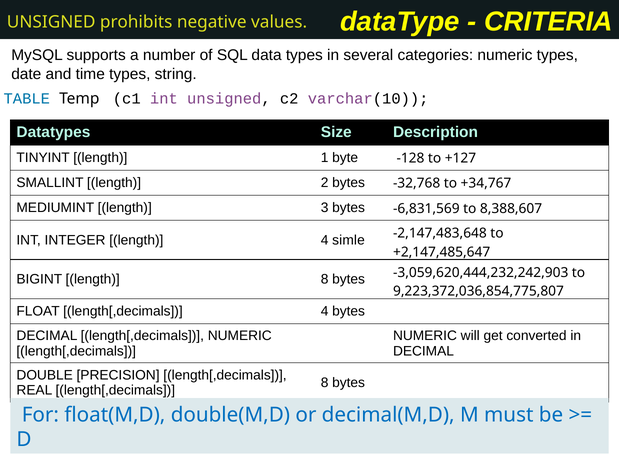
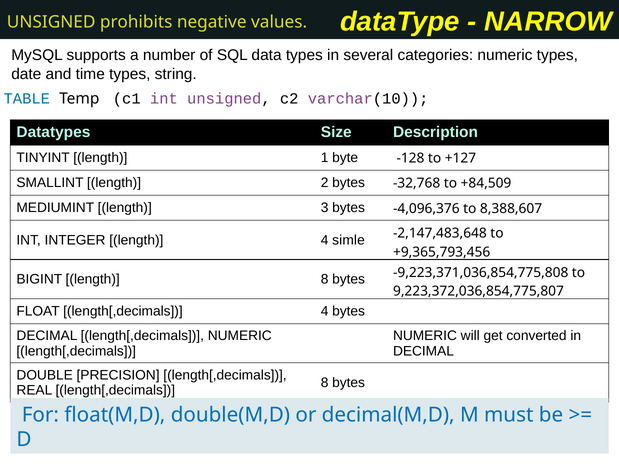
CRITERIA: CRITERIA -> NARROW (548, 21)
+34,767: +34,767 -> +84,509 (486, 184)
-6,831,569: -6,831,569 -> -4,096,376 (426, 209)
+2,147,485,647: +2,147,485,647 -> +9,365,793,456 (442, 252)
-3,059,620,444,232,242,903: -3,059,620,444,232,242,903 -> -9,223,371,036,854,775,808 (481, 273)
